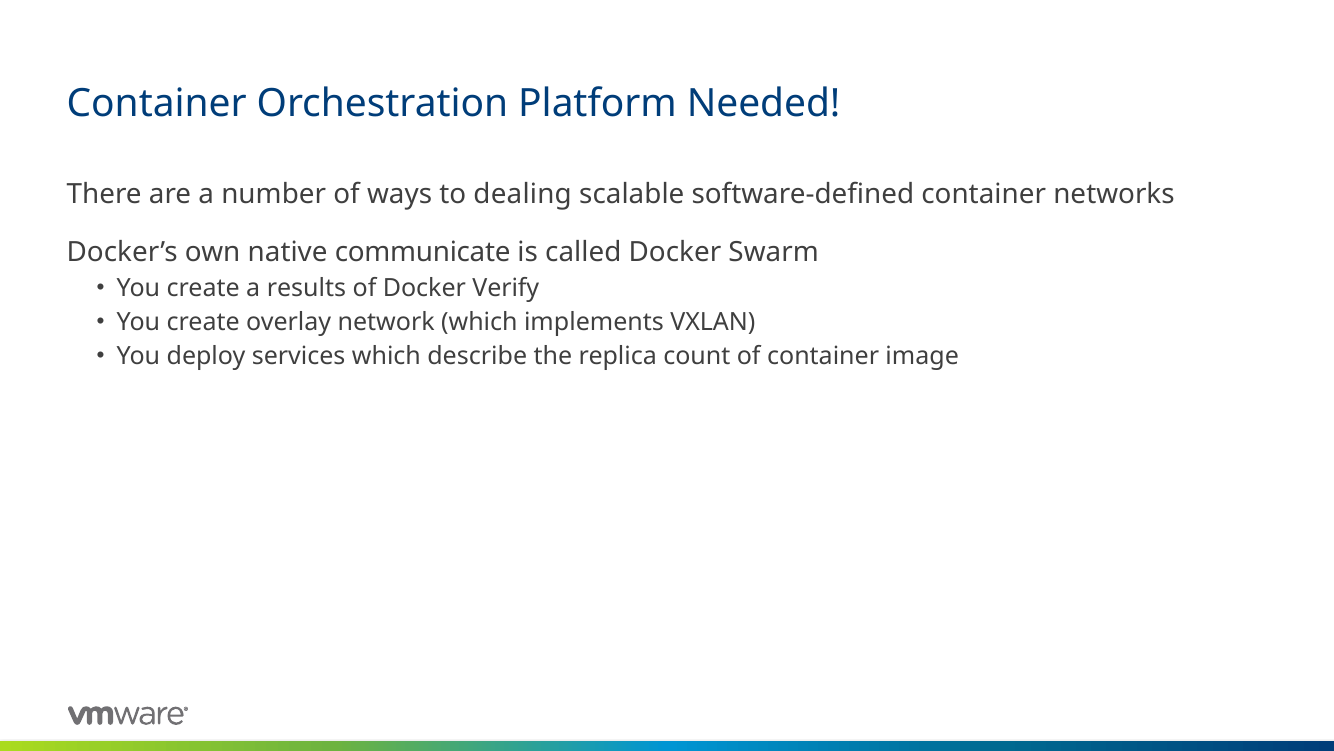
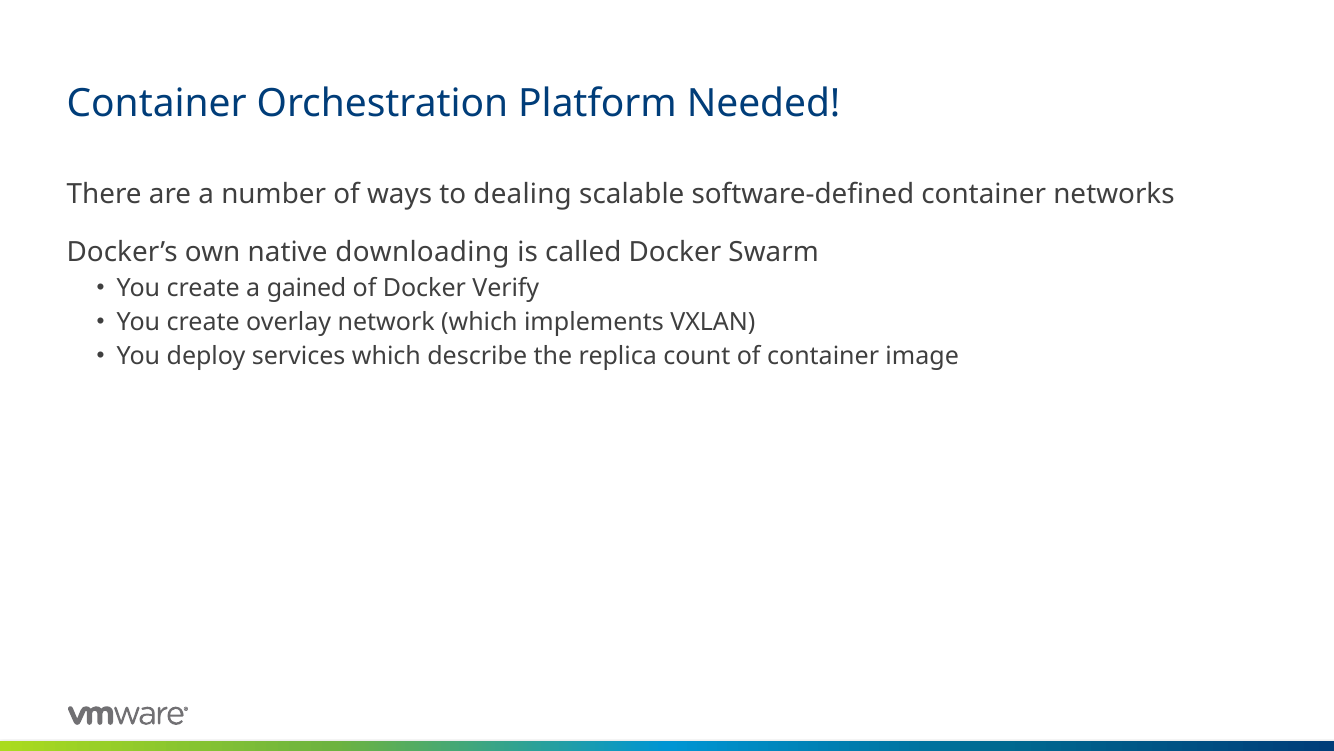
communicate: communicate -> downloading (422, 252)
results: results -> gained (307, 288)
